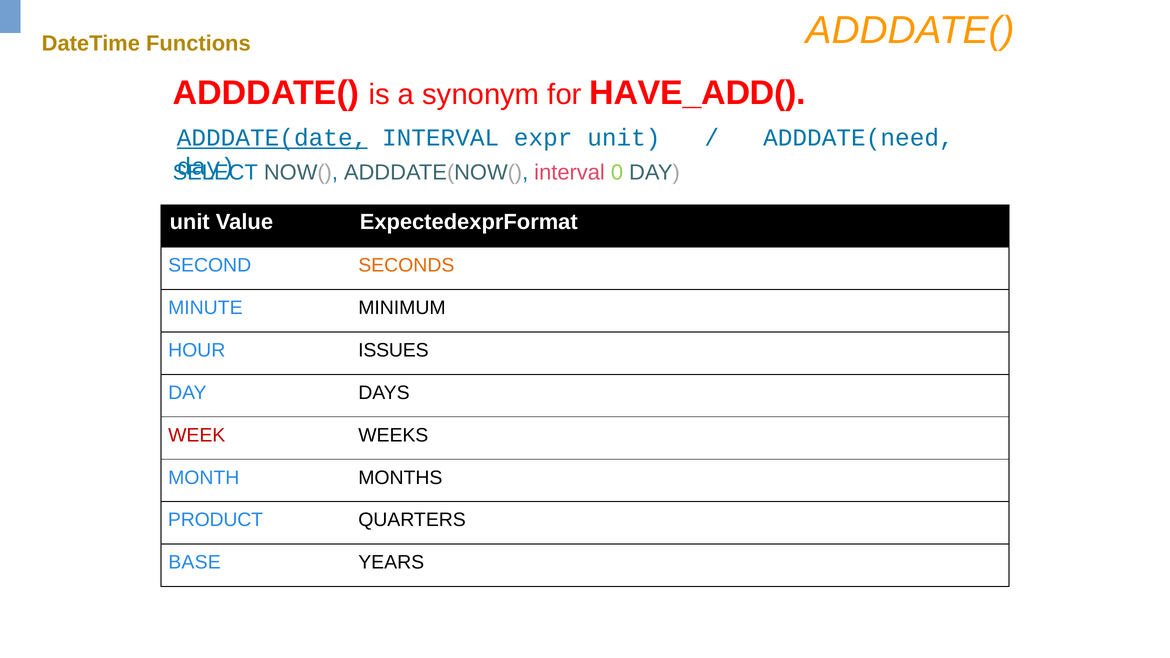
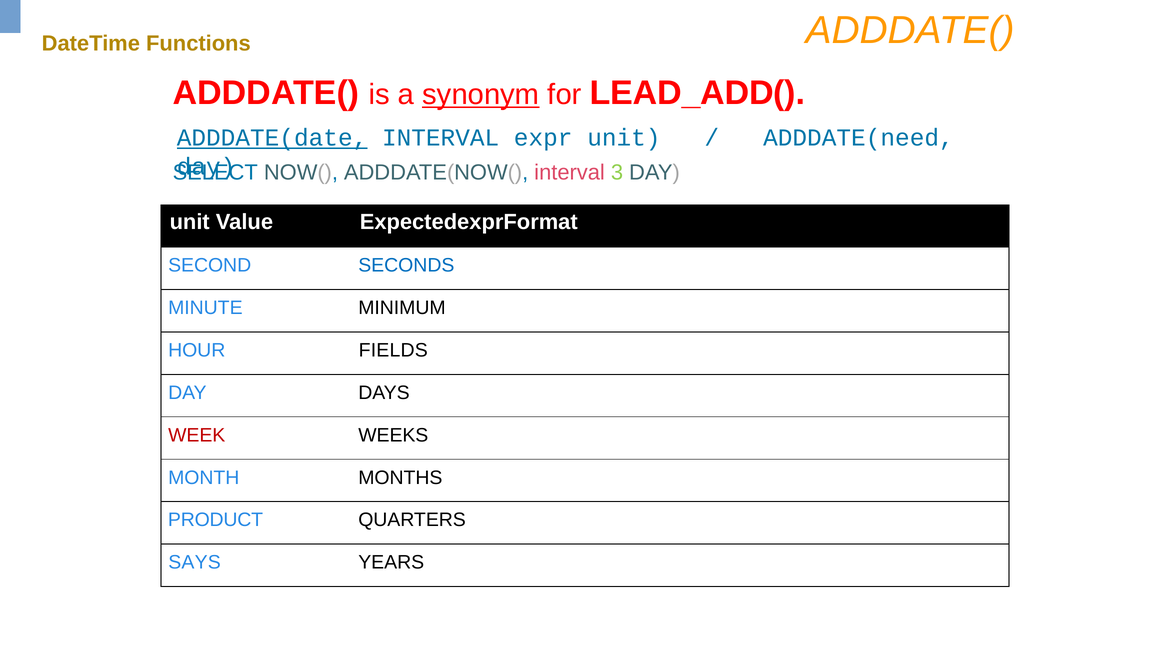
synonym underline: none -> present (481, 95)
HAVE_ADD(: HAVE_ADD( -> LEAD_ADD( (697, 93)
0: 0 -> 3 (617, 172)
SECONDS colour: orange -> blue (406, 266)
ISSUES: ISSUES -> FIELDS (393, 350)
BASE: BASE -> SAYS (195, 563)
